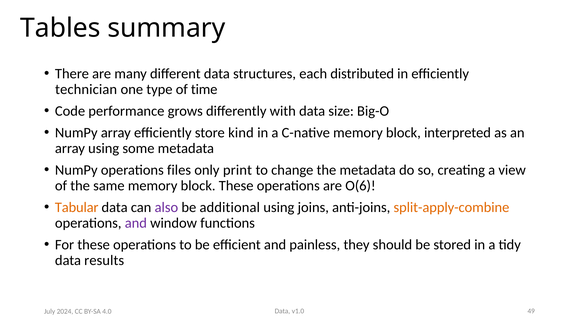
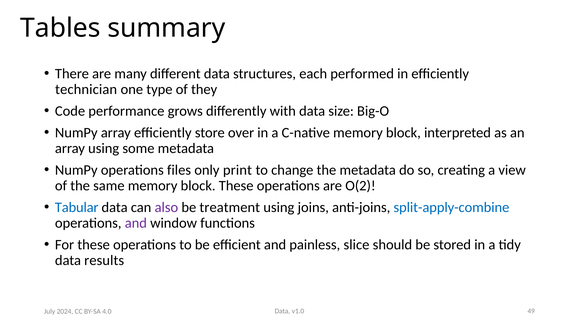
distributed: distributed -> performed (362, 74)
time: time -> they (204, 89)
kind: kind -> over (241, 133)
O(6: O(6 -> O(2 (360, 185)
Tabular colour: orange -> blue (77, 207)
additional: additional -> treatment (230, 207)
split-apply-combine colour: orange -> blue (451, 207)
they: they -> slice (356, 244)
